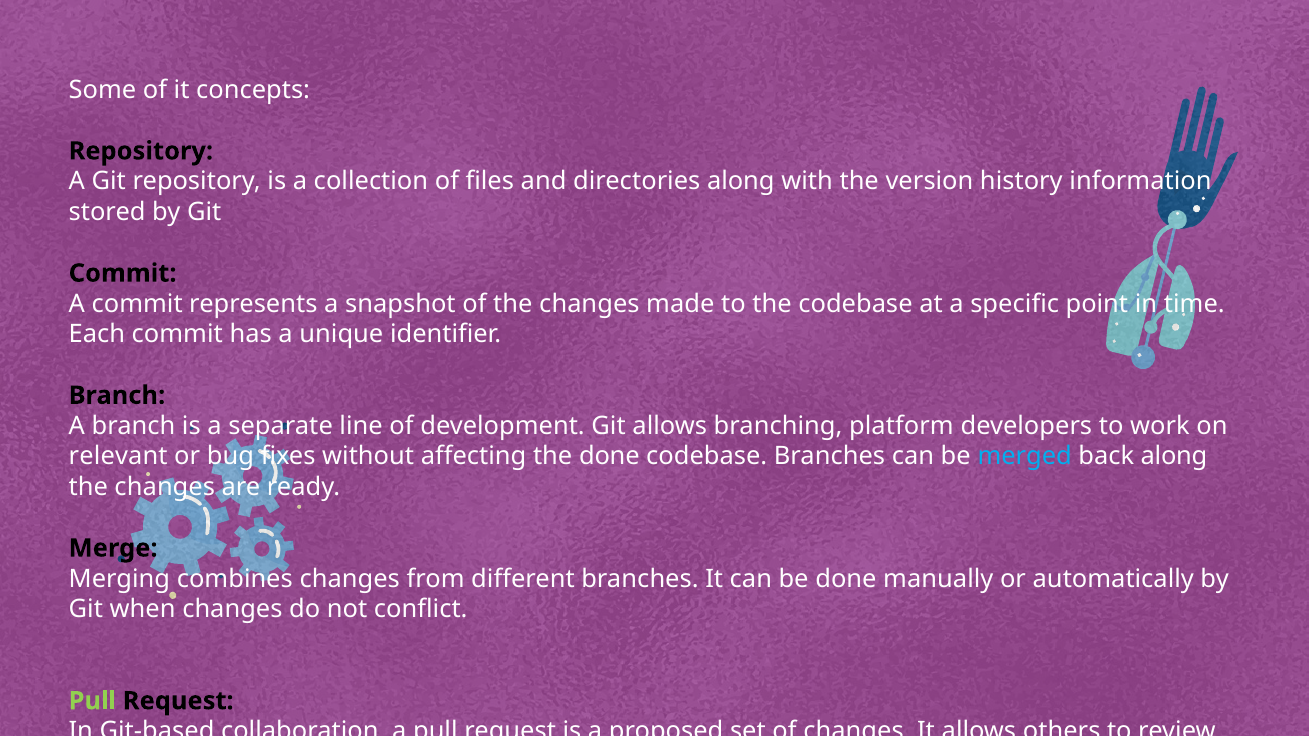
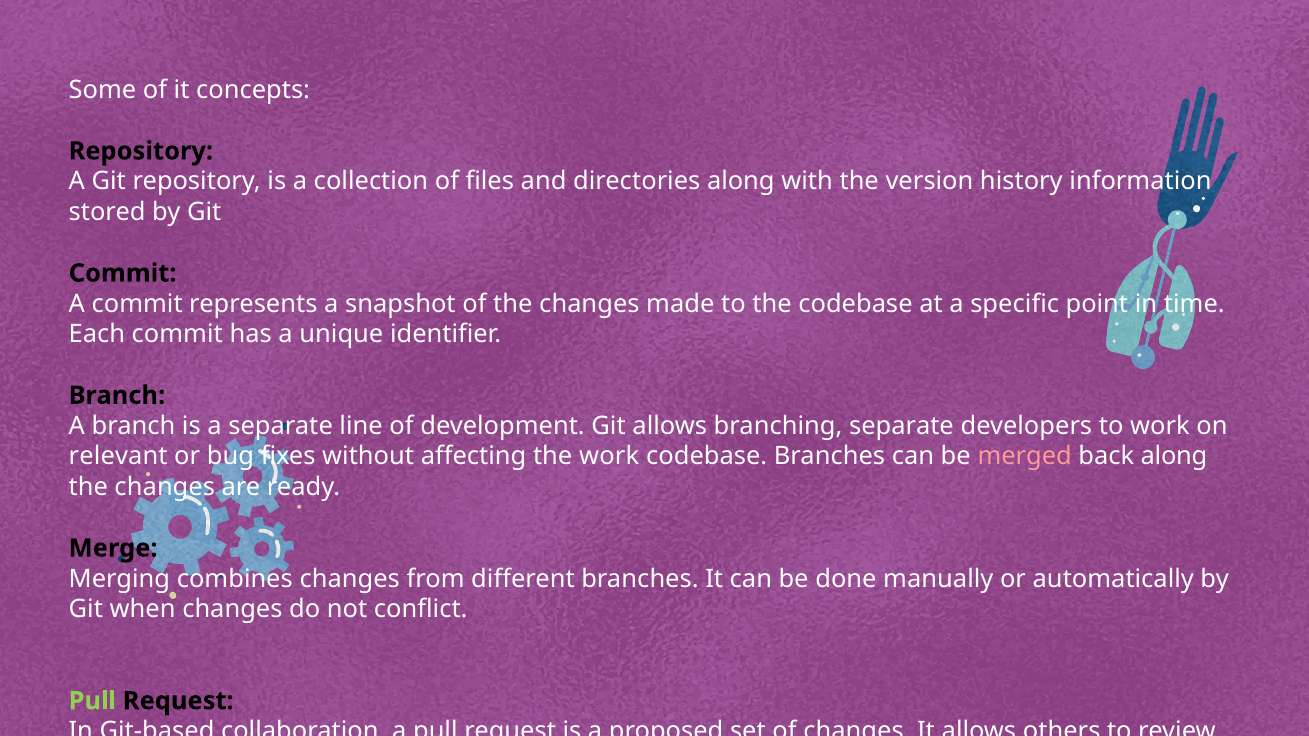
branching platform: platform -> separate (901, 426)
the done: done -> work (609, 457)
merged colour: light blue -> pink (1025, 457)
